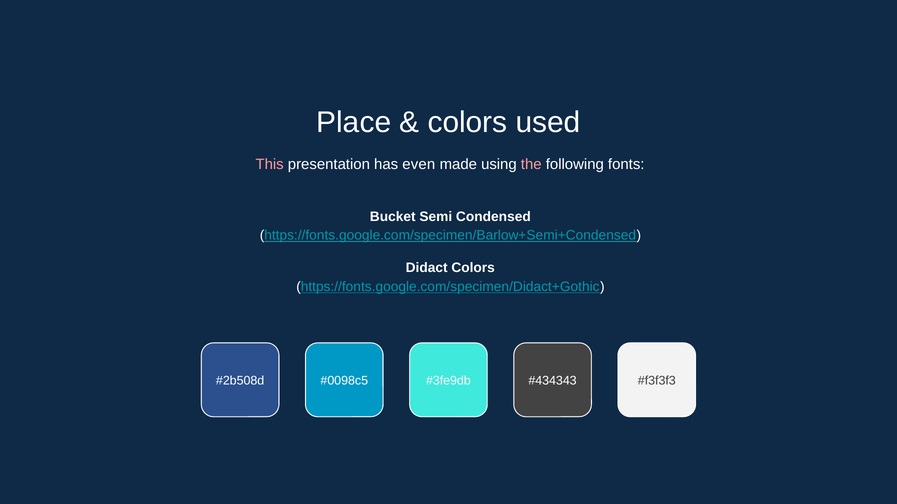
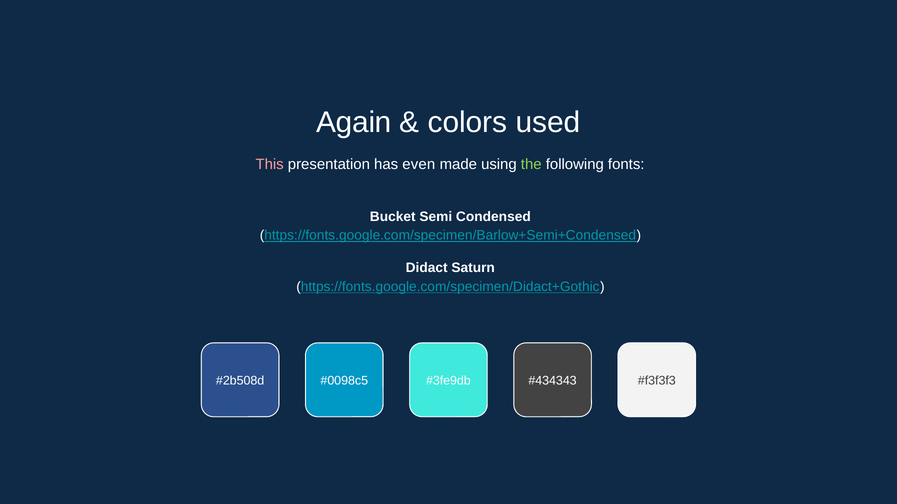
Place: Place -> Again (354, 123)
the colour: pink -> light green (531, 165)
Didact Colors: Colors -> Saturn (473, 268)
